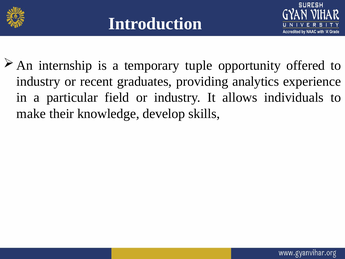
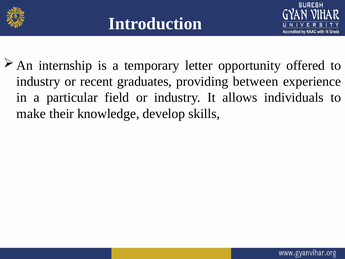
tuple: tuple -> letter (199, 65)
analytics: analytics -> between (256, 81)
